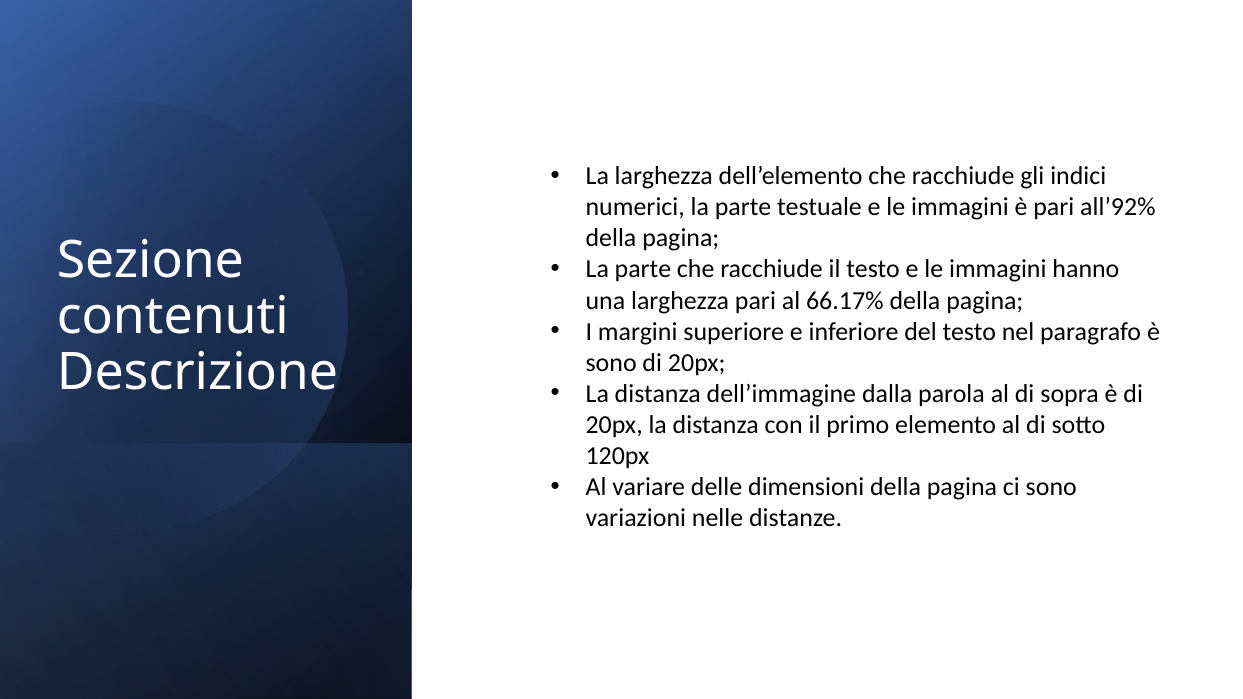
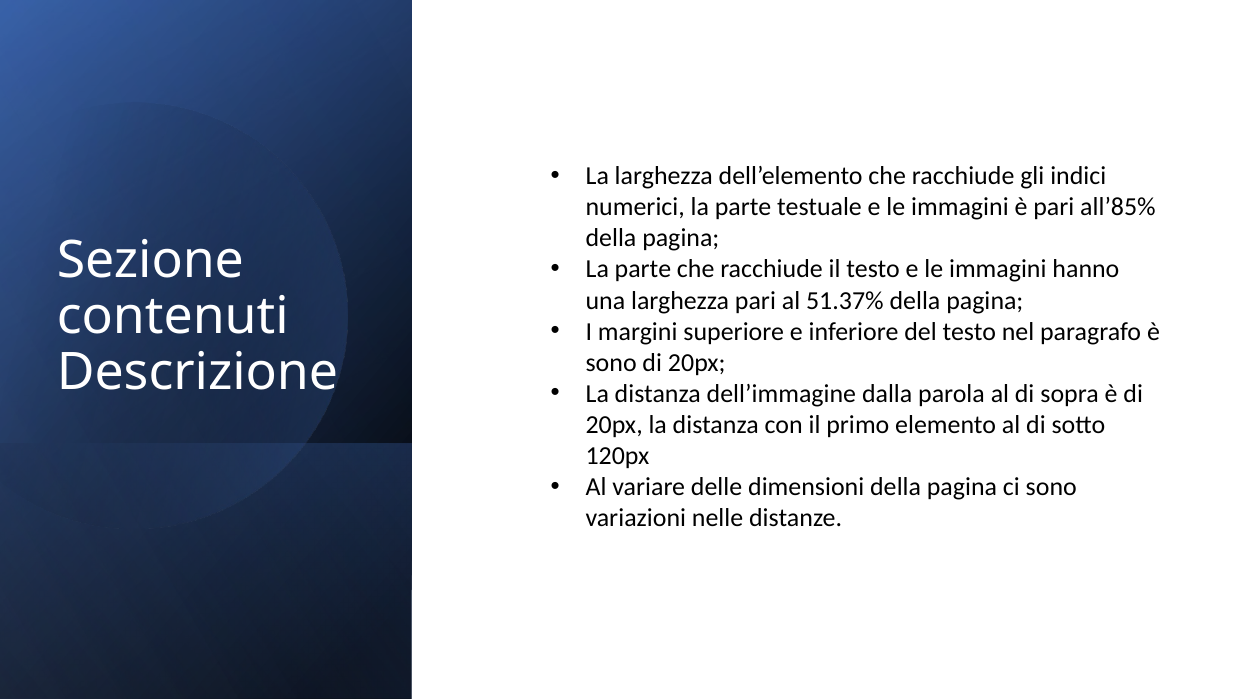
all’92%: all’92% -> all’85% (1118, 207)
66.17%: 66.17% -> 51.37% (845, 301)
